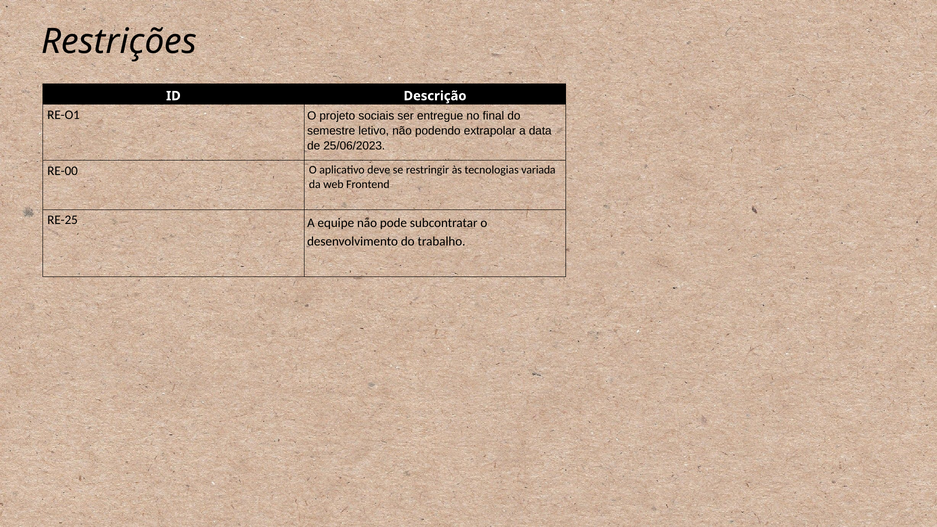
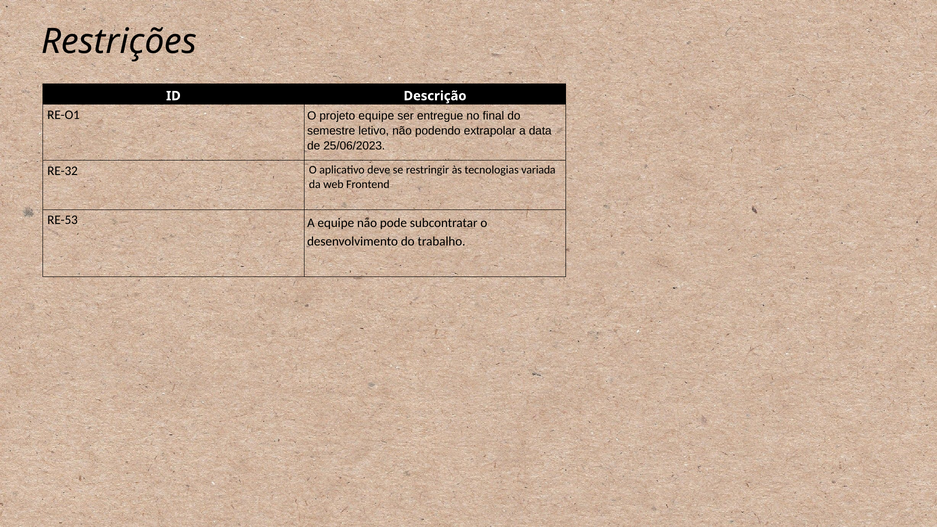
projeto sociais: sociais -> equipe (376, 116)
RE-00: RE-00 -> RE-32 (63, 171)
RE-25: RE-25 -> RE-53 (63, 220)
